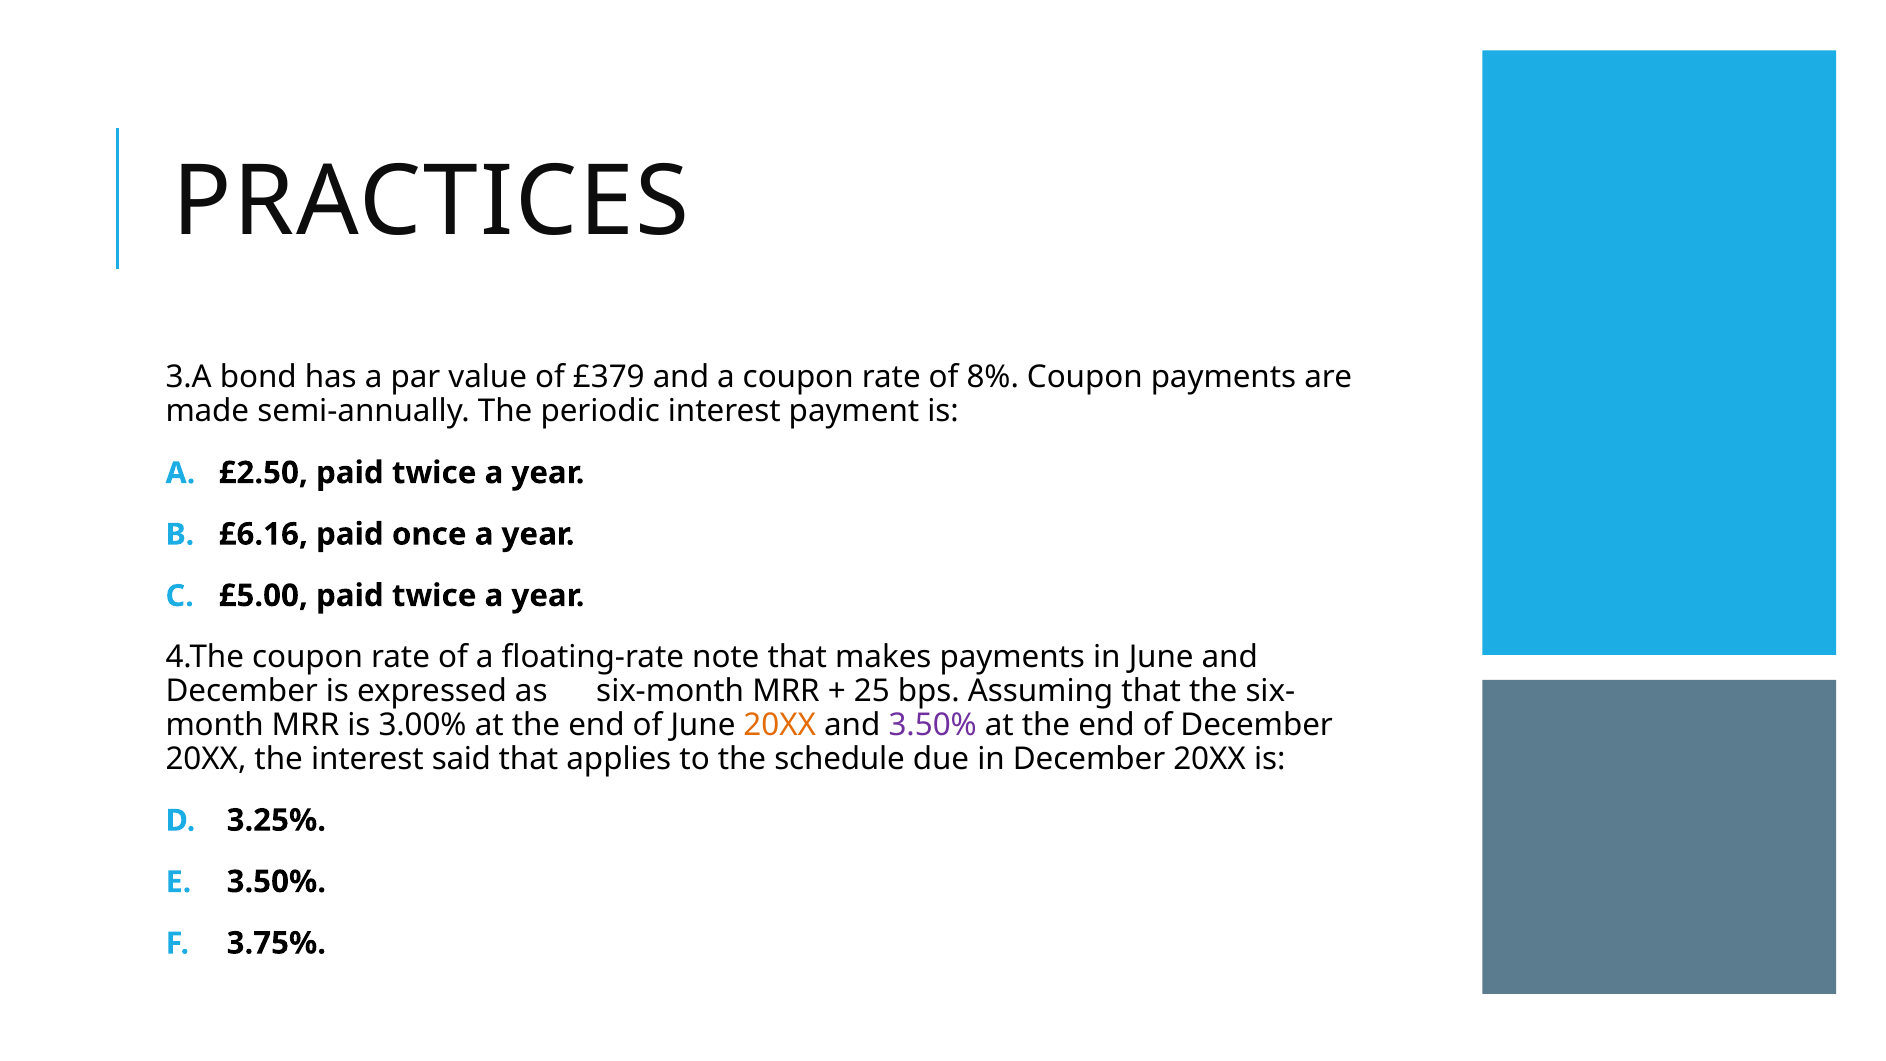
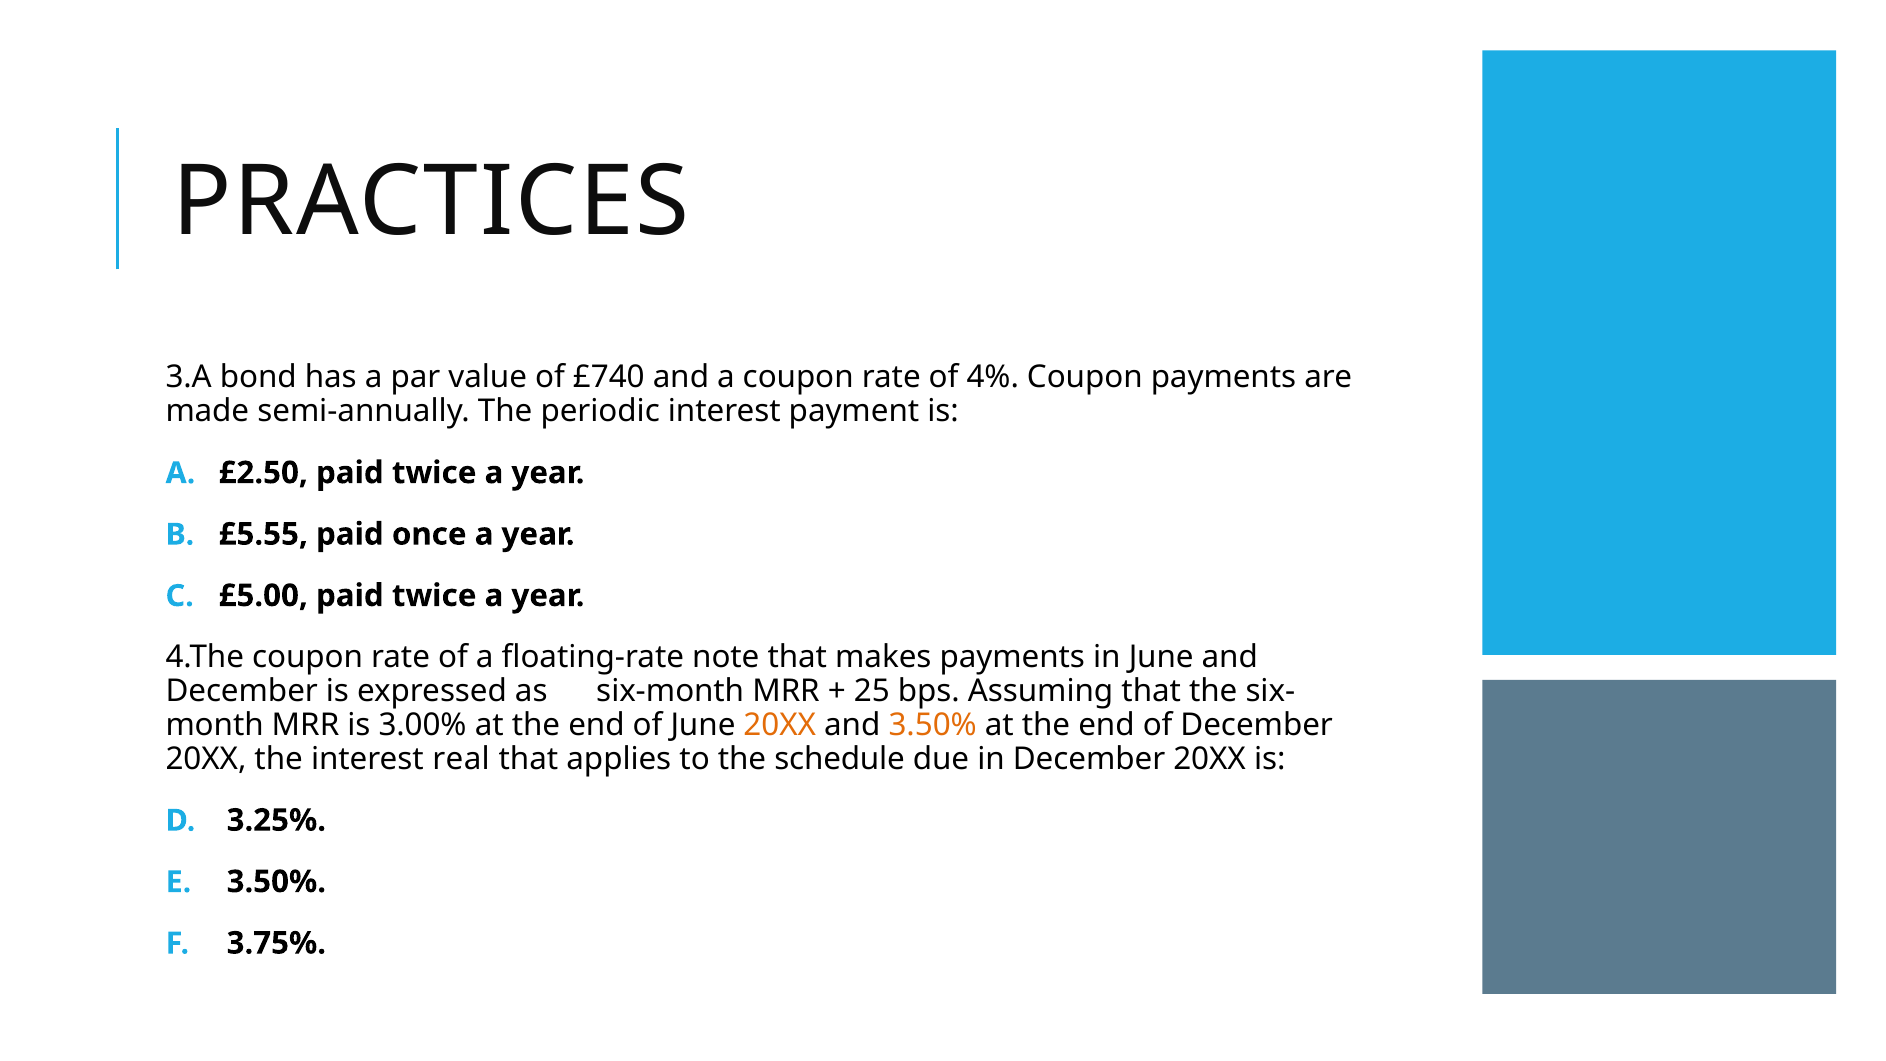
£379: £379 -> £740 (609, 377)
8%: 8% -> 4% (993, 377)
£6.16: £6.16 -> £5.55 (263, 534)
3.50% colour: purple -> orange (933, 725)
said: said -> real (461, 759)
